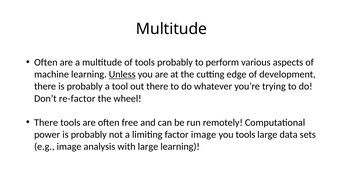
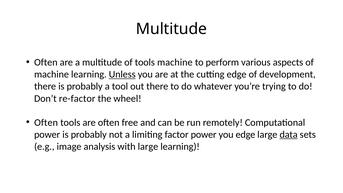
tools probably: probably -> machine (175, 62)
There: There -> Often (46, 122)
factor image: image -> power (204, 134)
you tools: tools -> edge (245, 134)
data underline: none -> present (289, 134)
